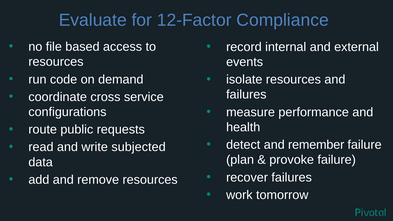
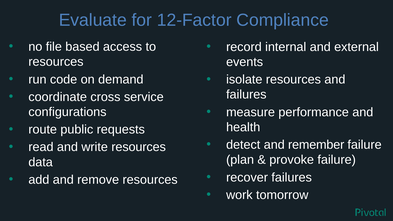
write subjected: subjected -> resources (139, 147)
